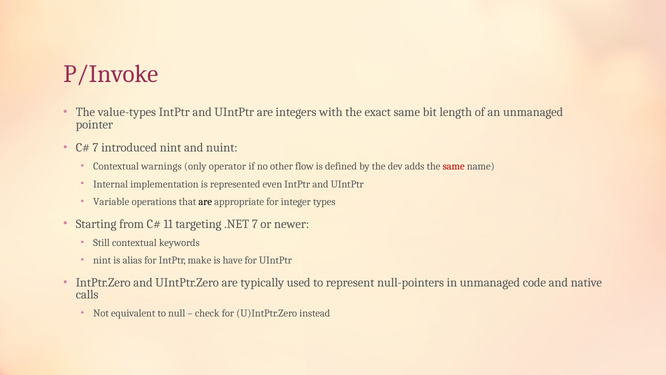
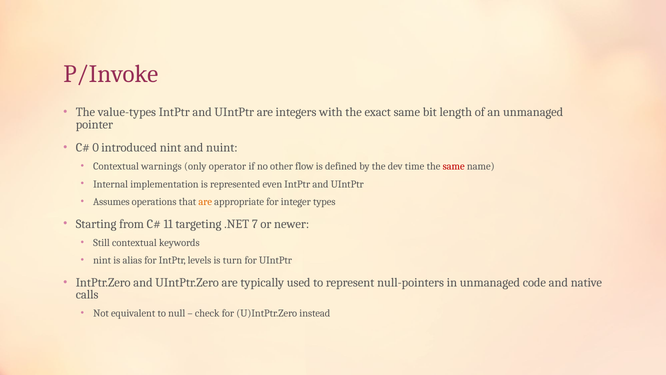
7: 7 -> 0 (96, 148)
adds: adds -> time (415, 166)
Variable: Variable -> Assumes (111, 201)
are colour: black -> orange (205, 201)
make: make -> levels (199, 260)
have: have -> turn (232, 260)
